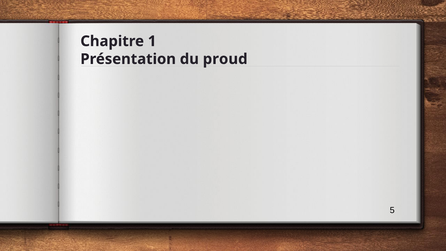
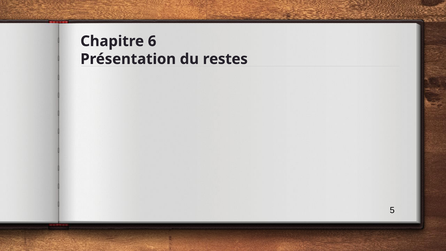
1: 1 -> 6 (152, 41)
proud: proud -> restes (225, 59)
